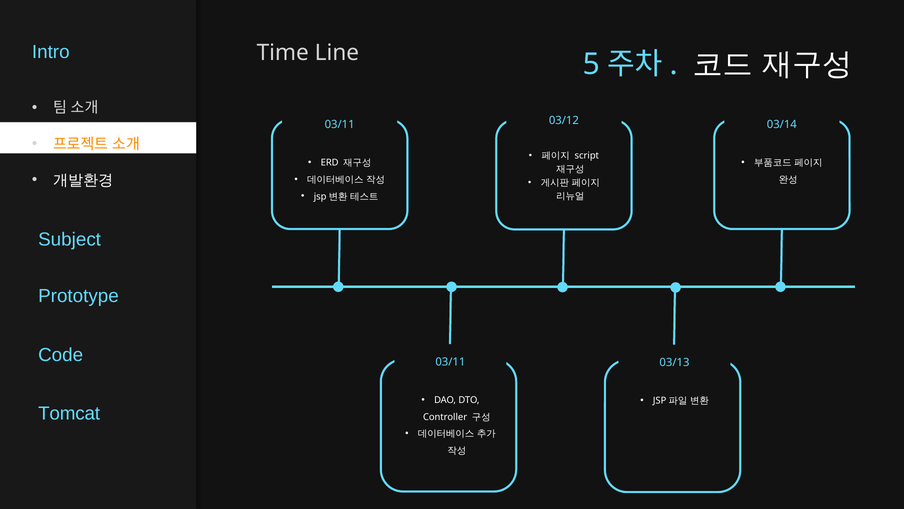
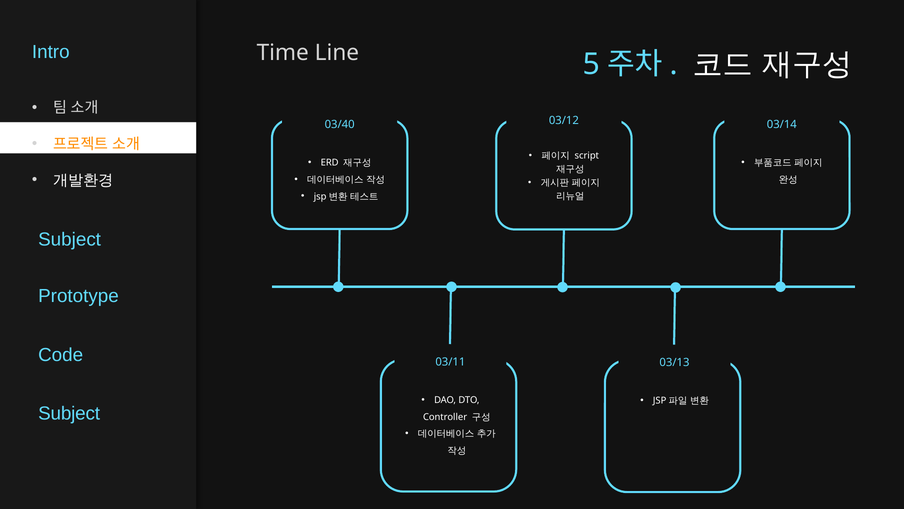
03/11: 03/11 -> 03/40 (340, 124)
Tomcat: Tomcat -> Subject (69, 413)
